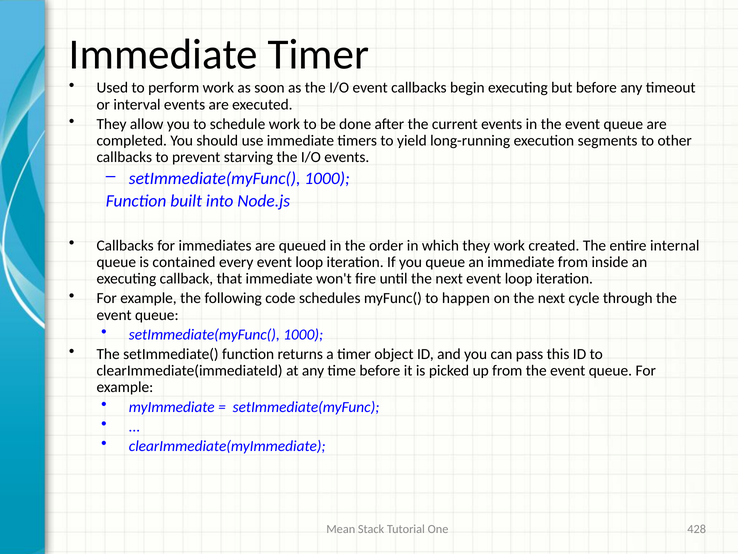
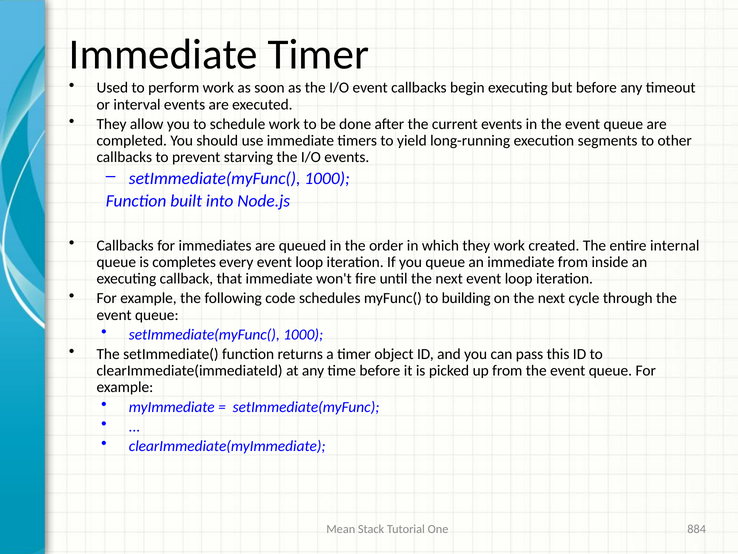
contained: contained -> completes (184, 262)
happen: happen -> building (466, 298)
428: 428 -> 884 (697, 528)
